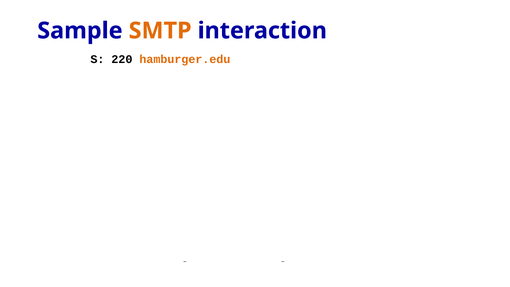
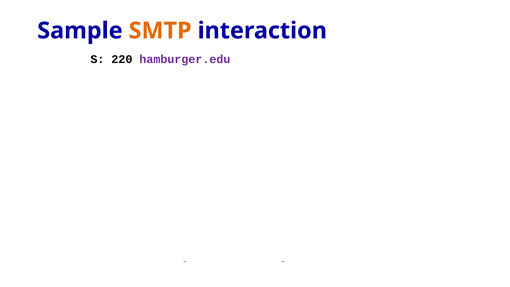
hamburger.edu colour: orange -> purple (185, 59)
